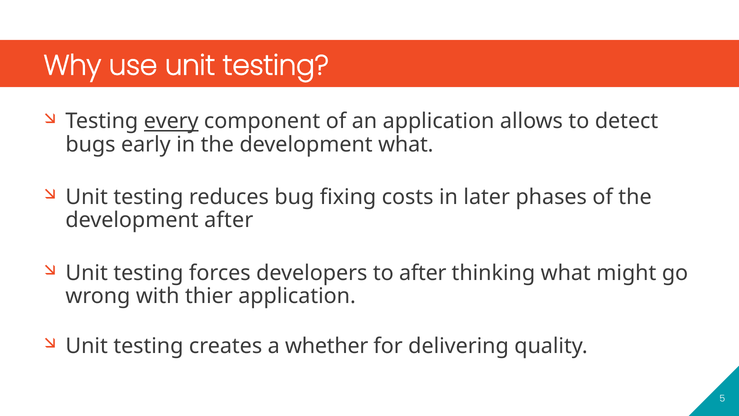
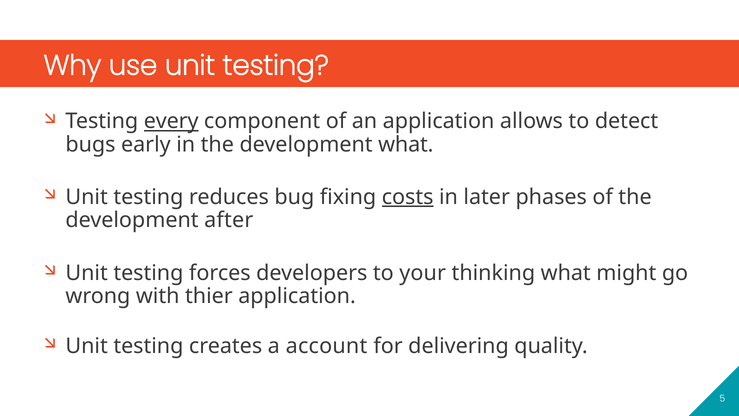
costs underline: none -> present (408, 197)
to after: after -> your (423, 273)
whether: whether -> account (327, 346)
